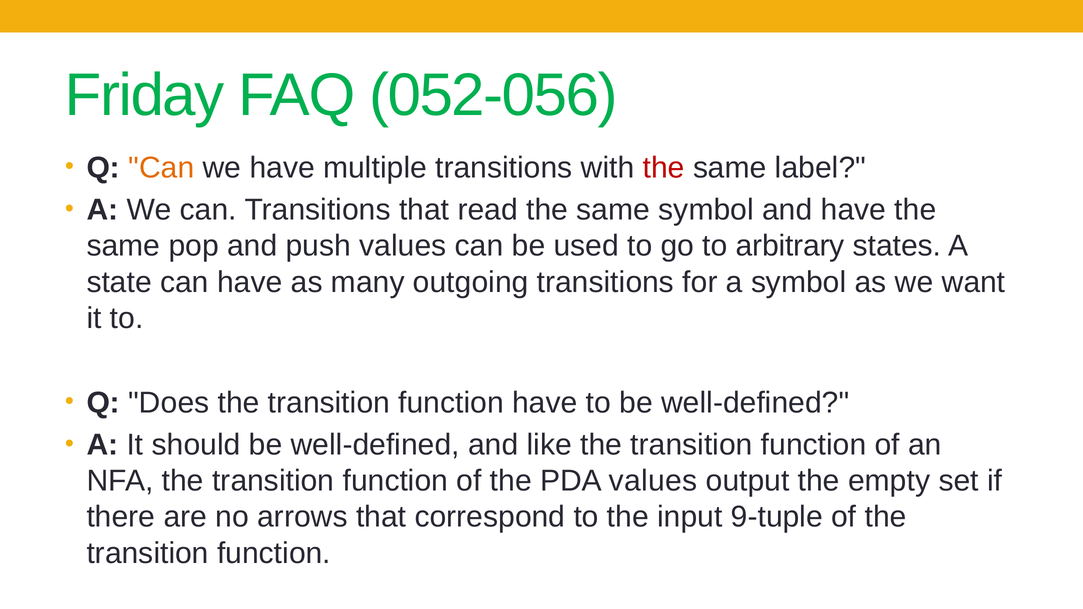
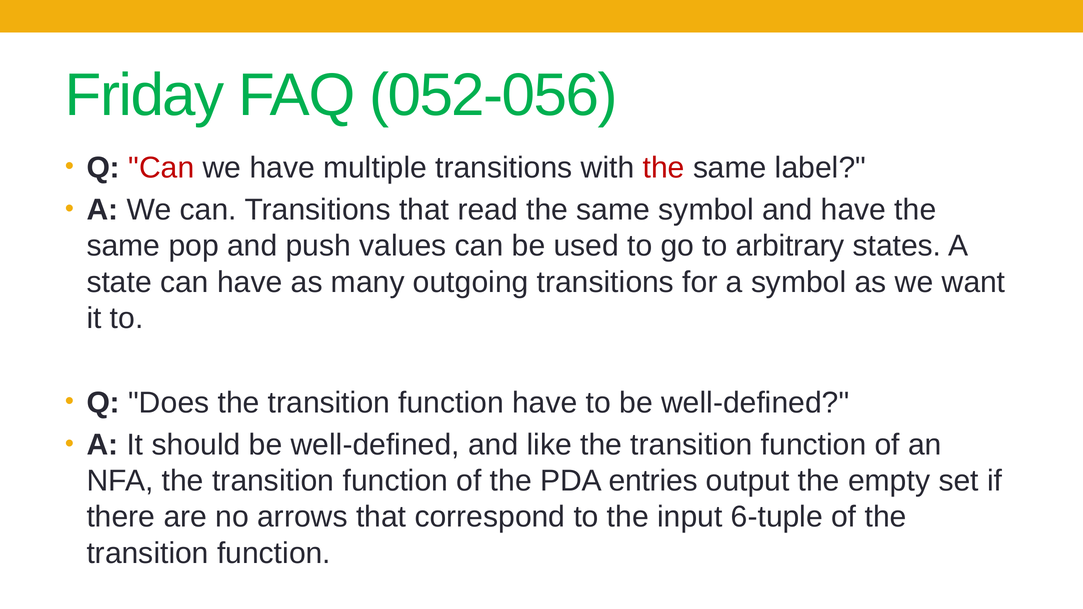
Can colour: orange -> red (161, 168)
PDA values: values -> entries (653, 481)
9-tuple: 9-tuple -> 6-tuple (777, 517)
